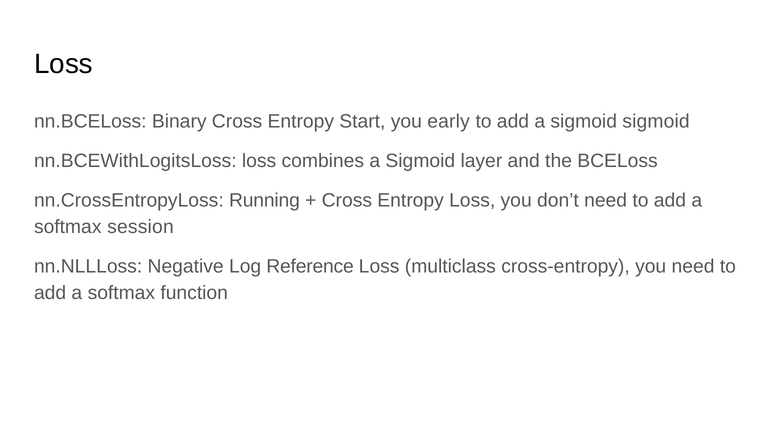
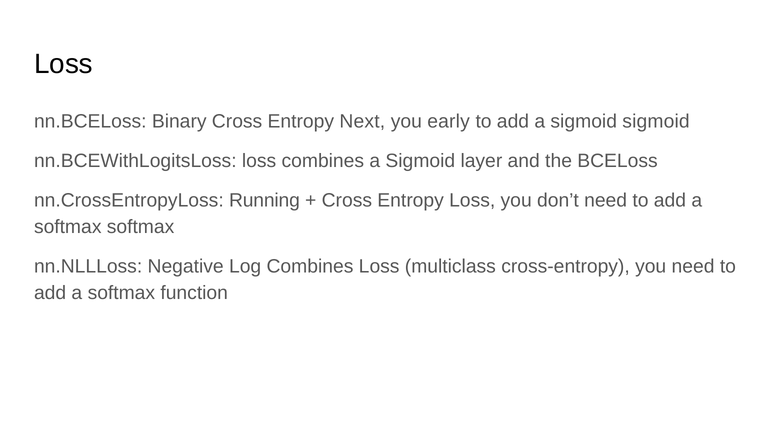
Start: Start -> Next (362, 121)
softmax session: session -> softmax (141, 227)
Log Reference: Reference -> Combines (310, 266)
